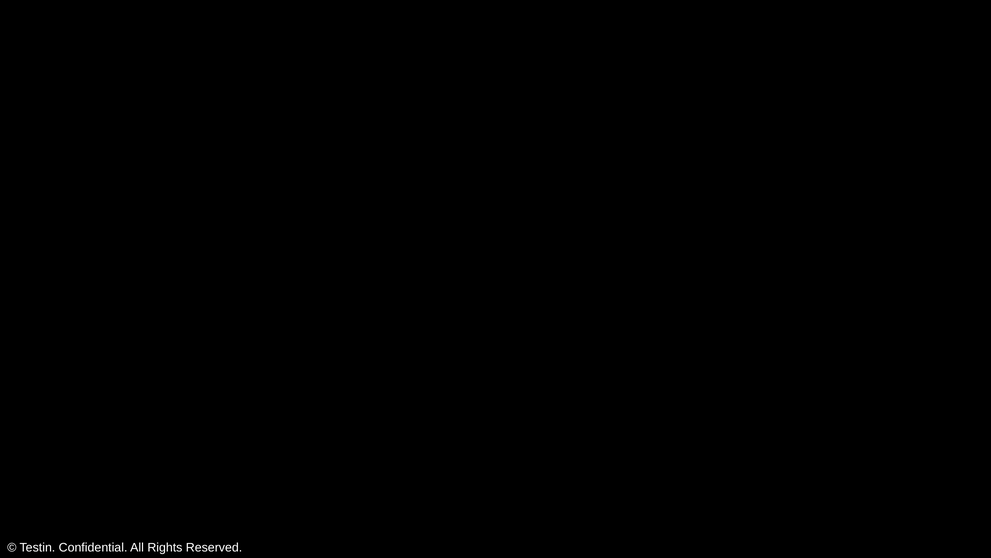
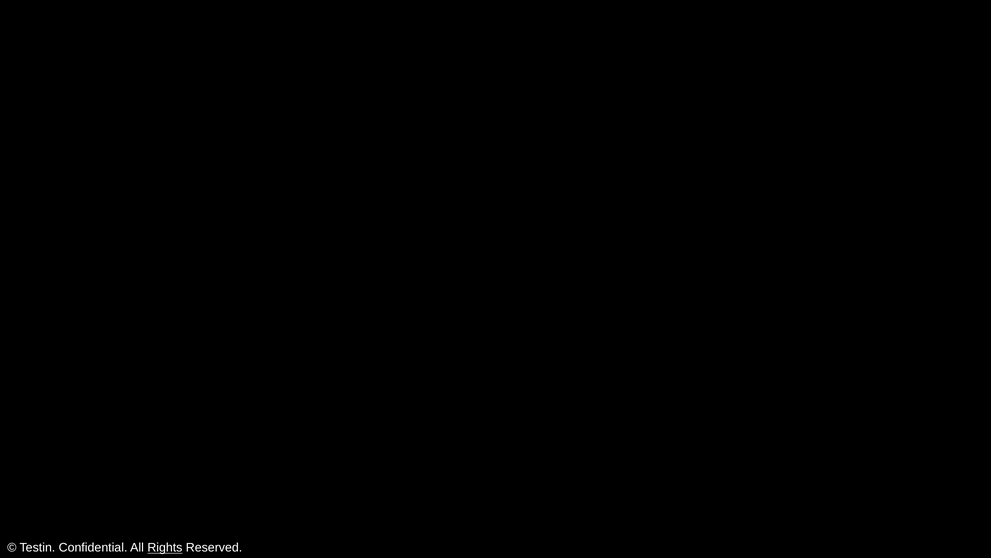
Rights underline: none -> present (165, 547)
